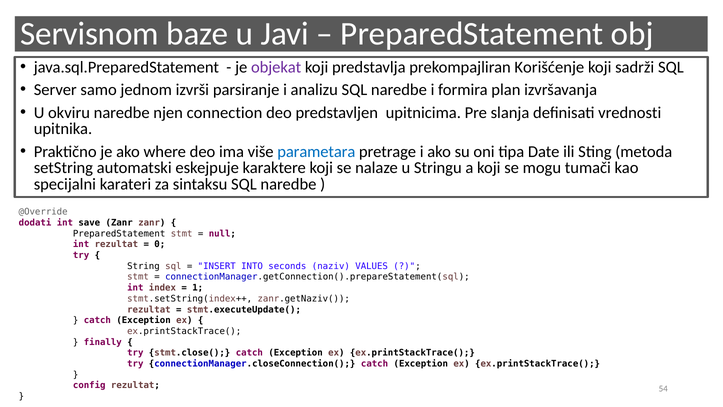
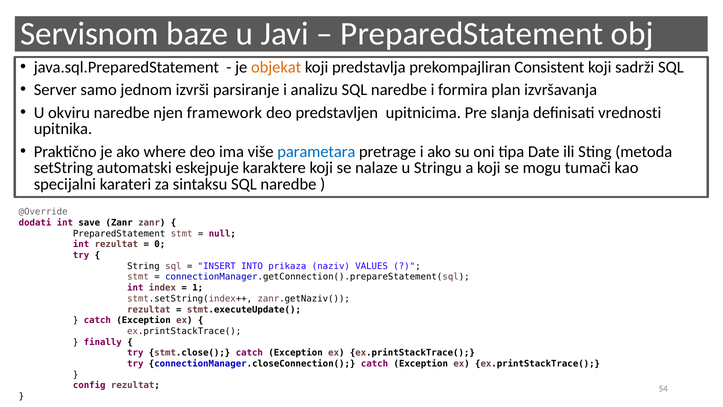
objekat colour: purple -> orange (276, 67)
Korišćenje: Korišćenje -> Consistent (549, 67)
connection: connection -> framework (224, 113)
seconds: seconds -> prikaza (287, 266)
